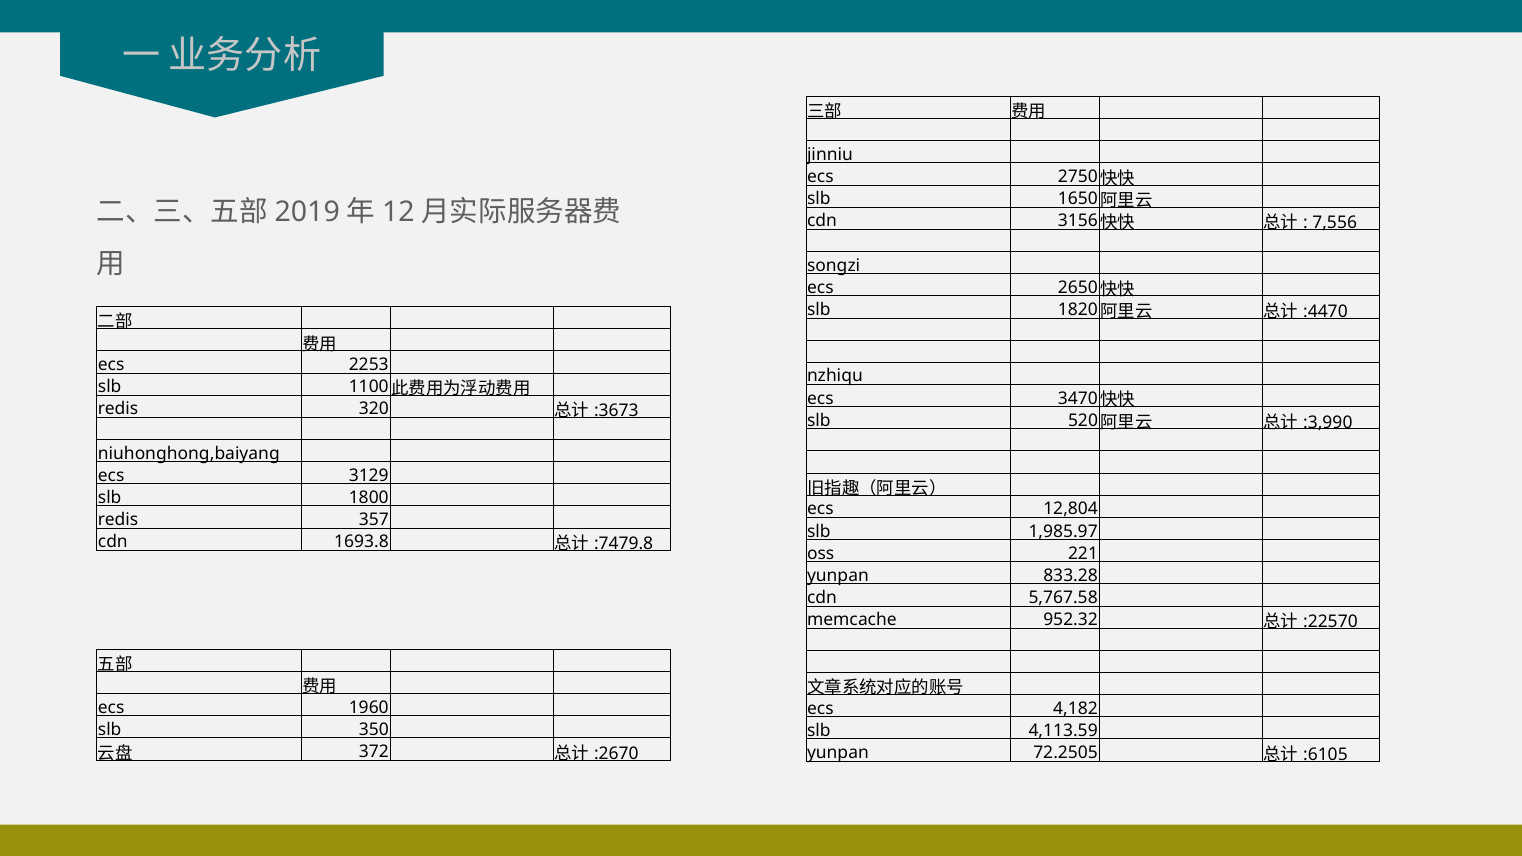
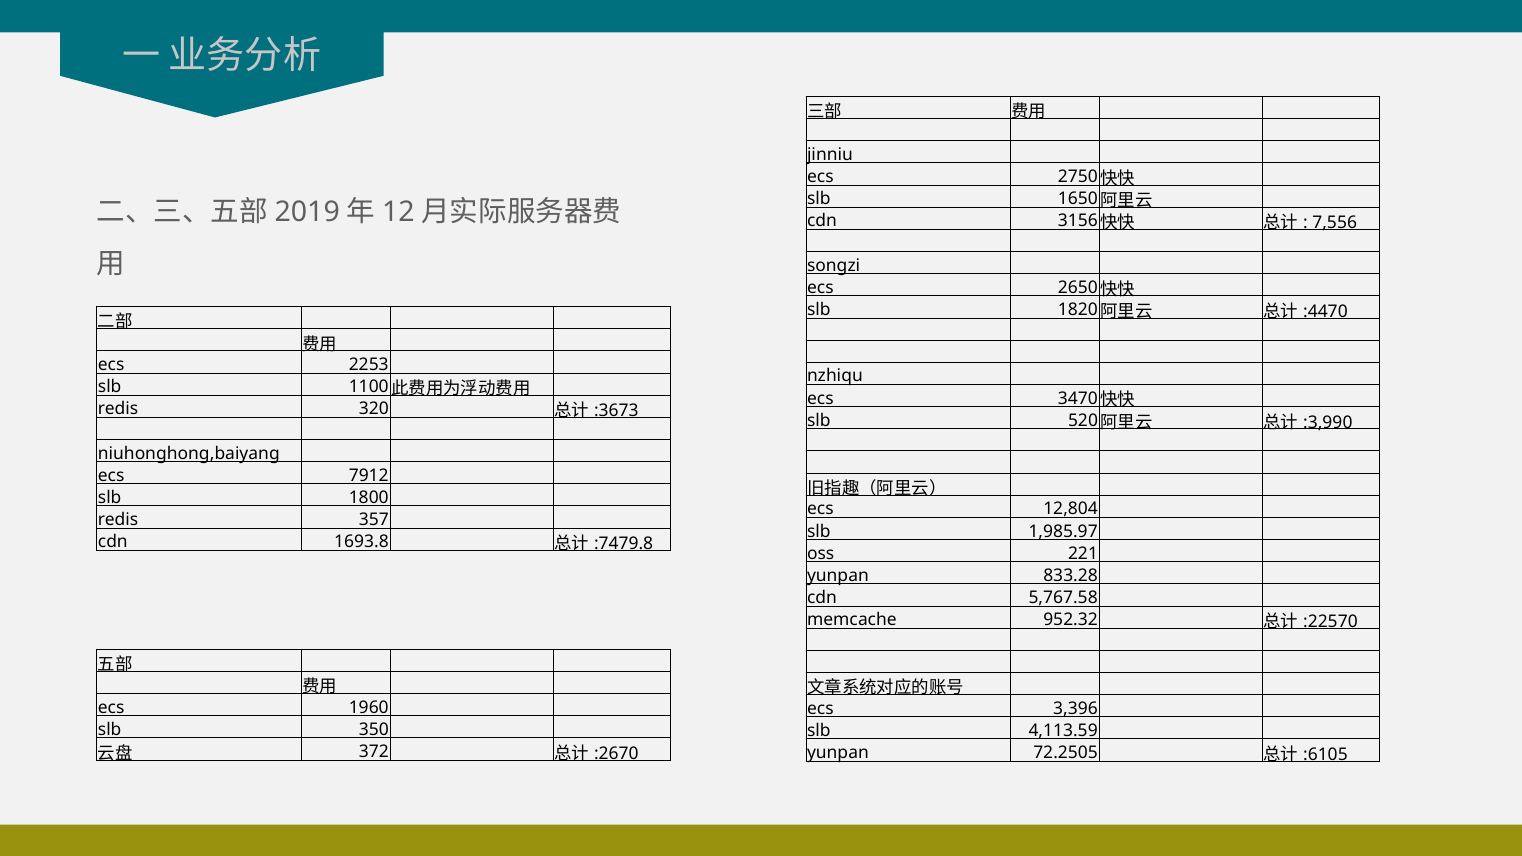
3129: 3129 -> 7912 (369, 475)
4,182: 4,182 -> 3,396 (1075, 708)
